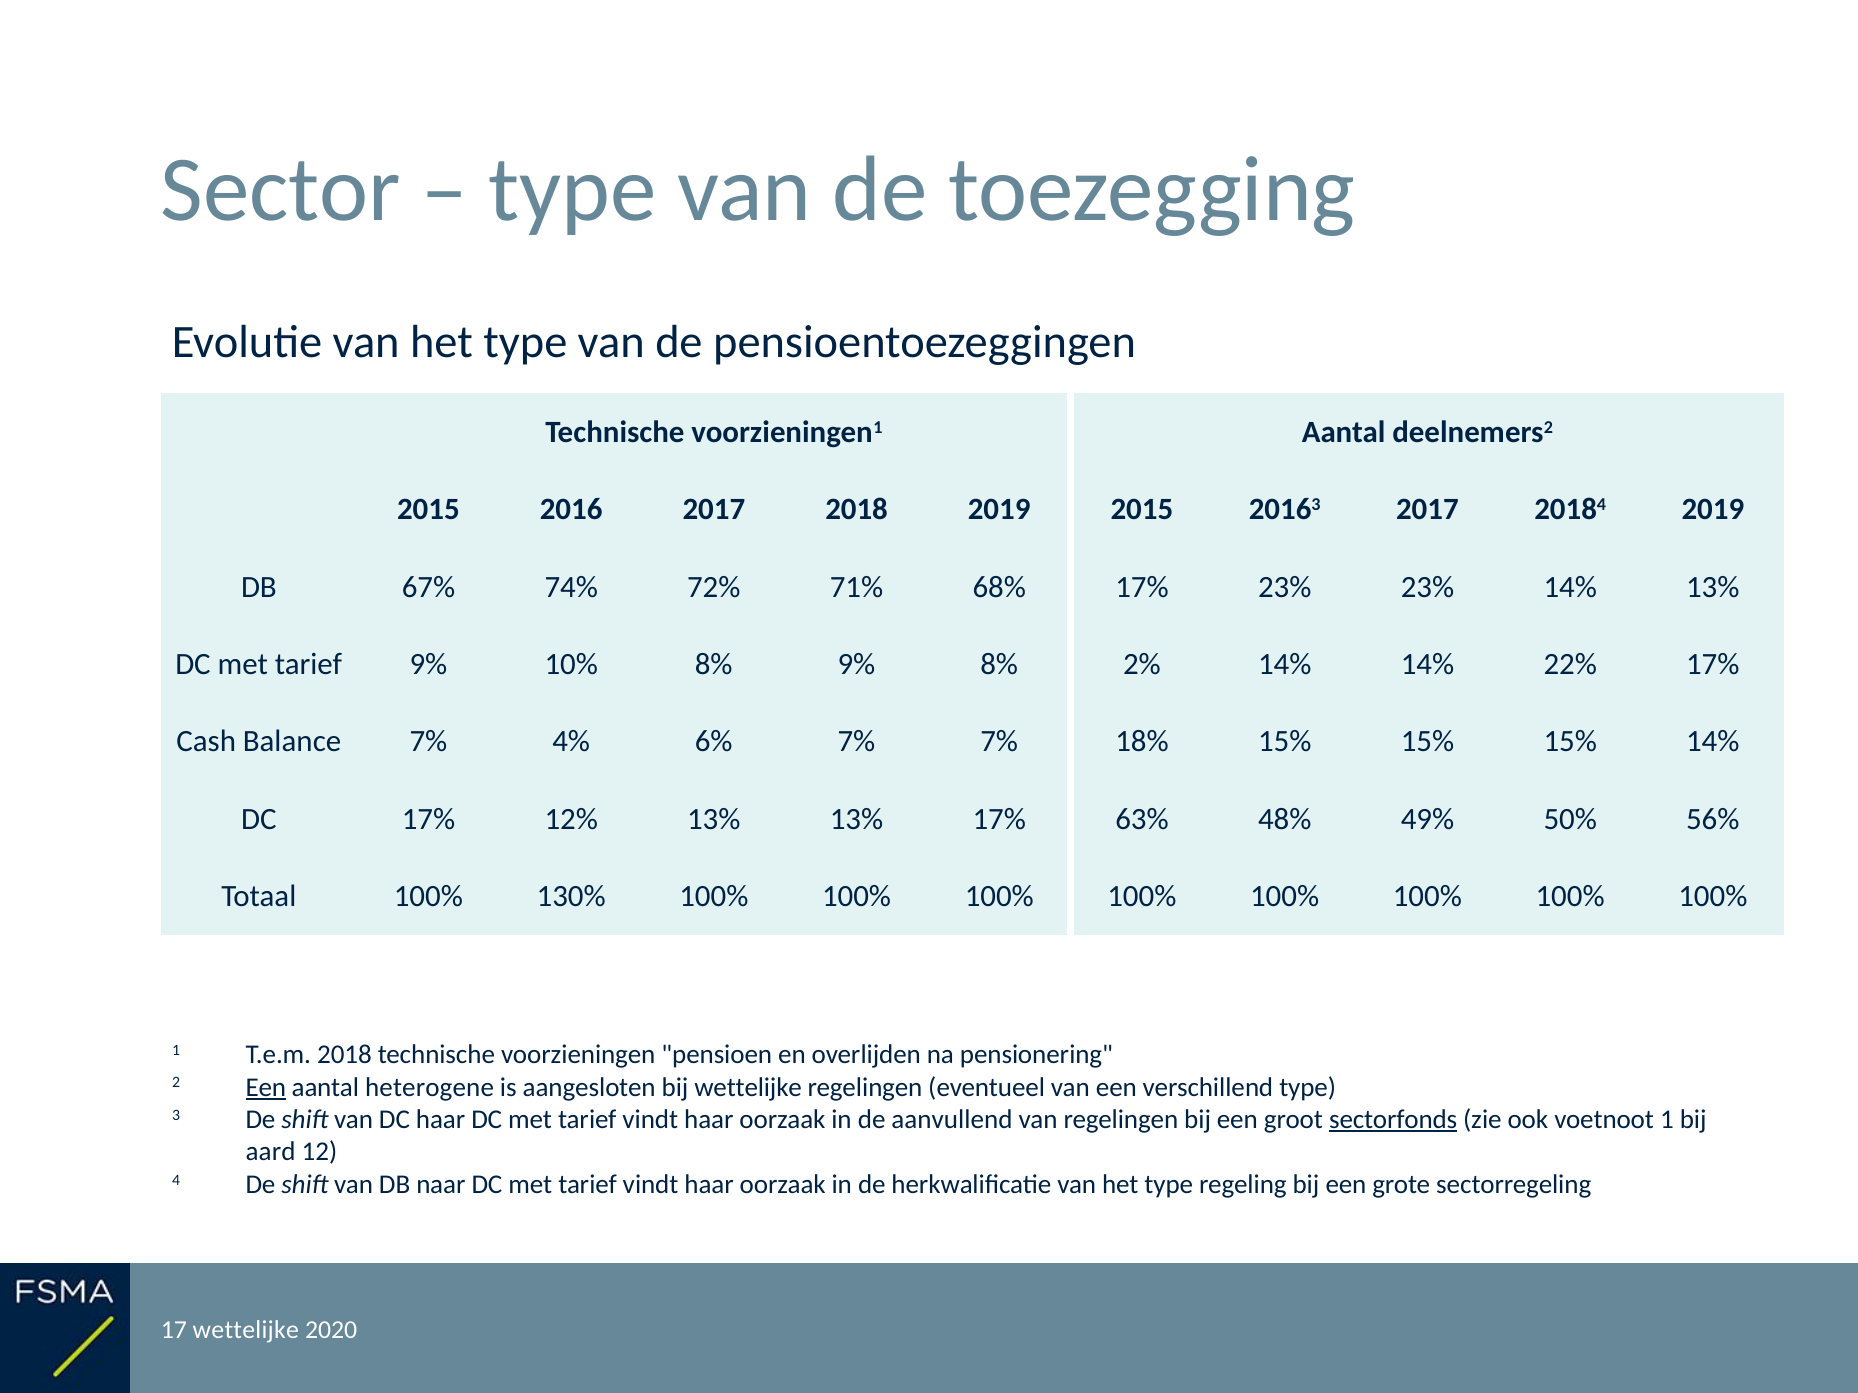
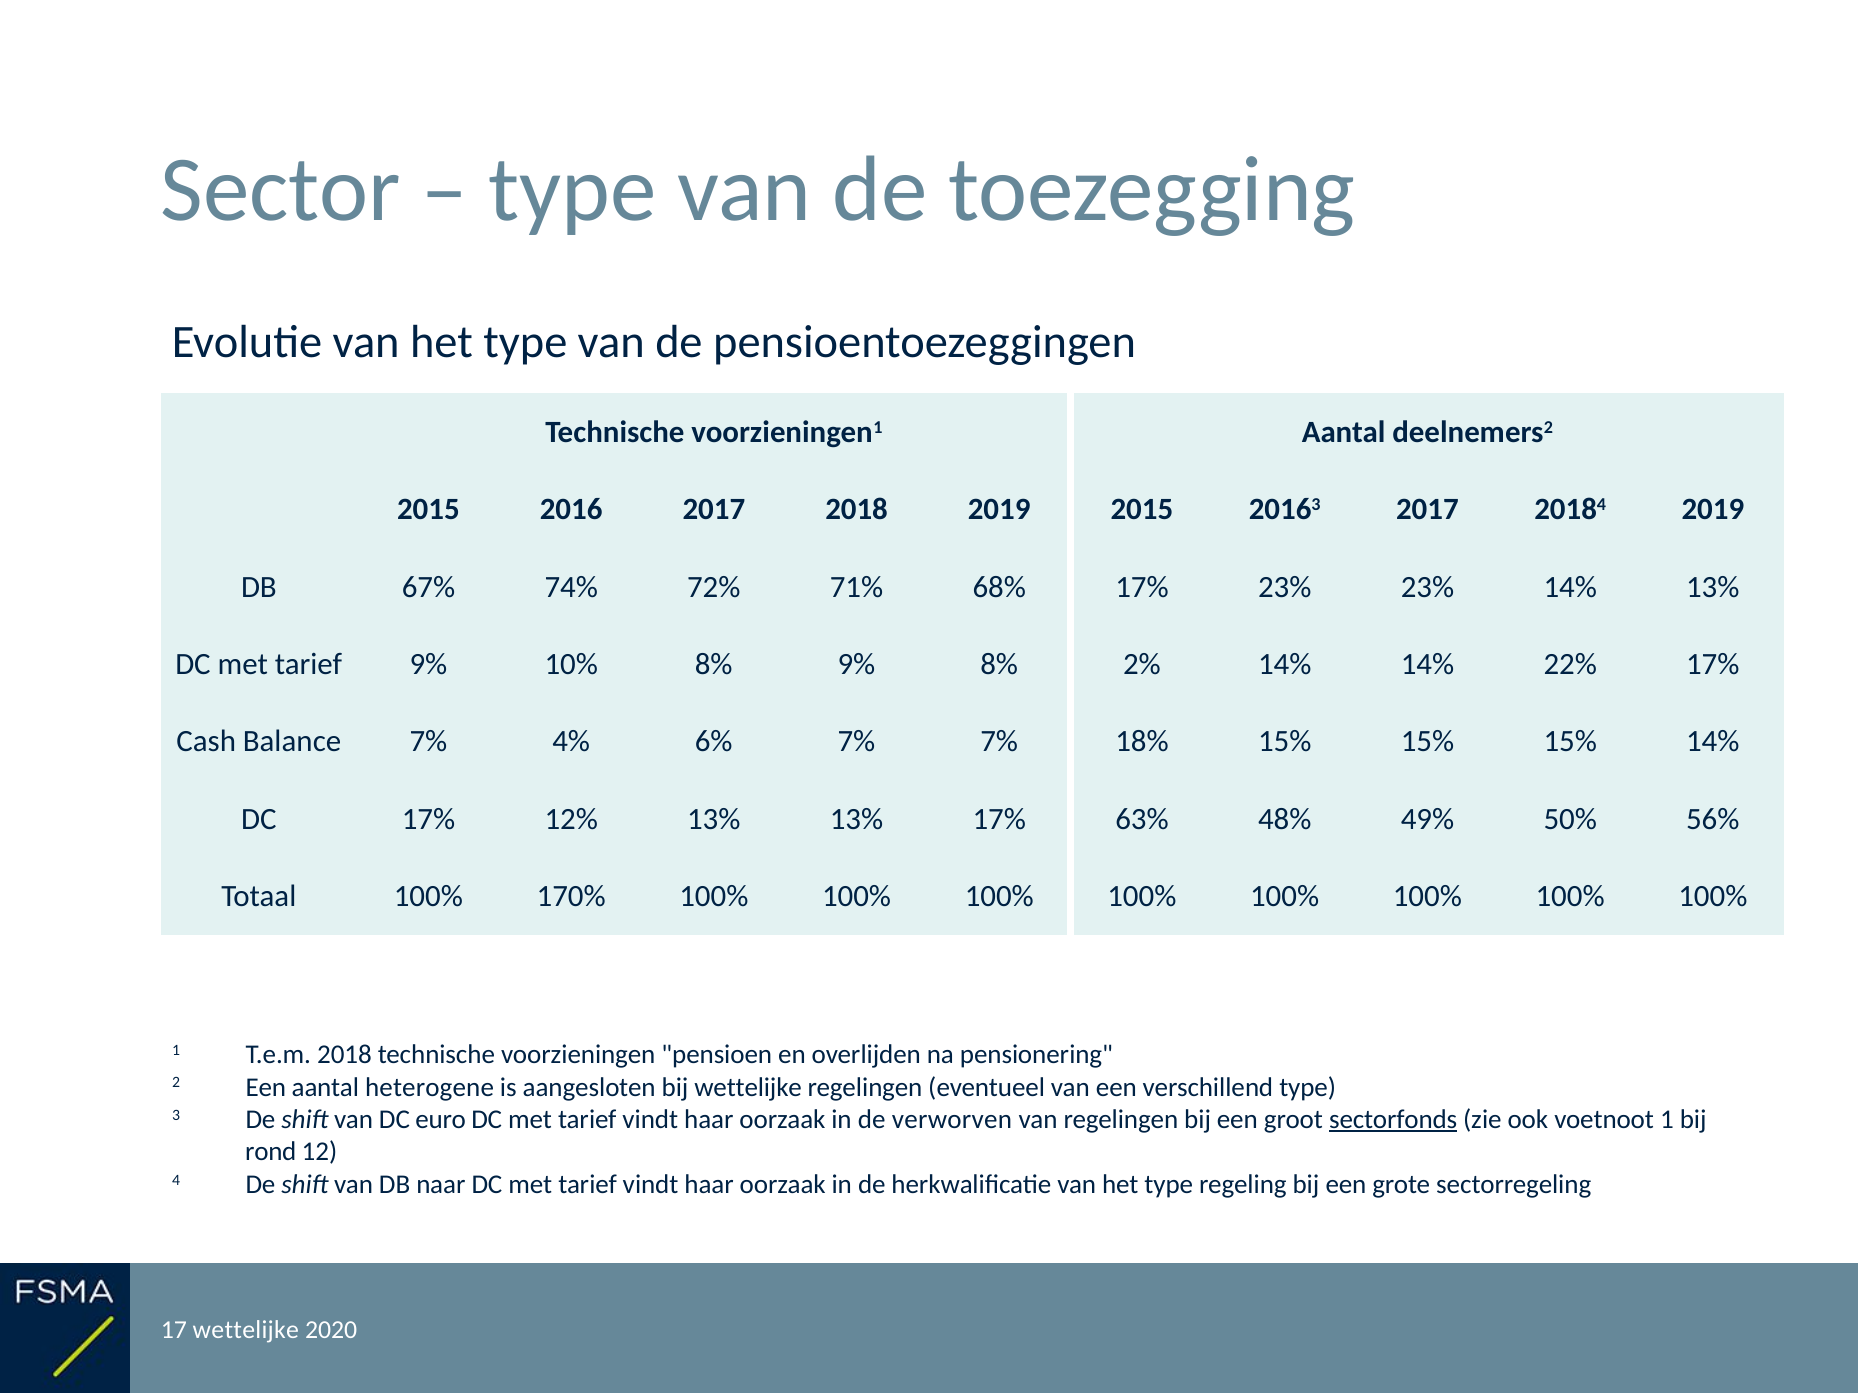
130%: 130% -> 170% (571, 896)
Een underline: present -> none (266, 1088)
DC haar: haar -> euro (441, 1120)
aanvullend: aanvullend -> verworven (952, 1120)
aard: aard -> rond (271, 1152)
